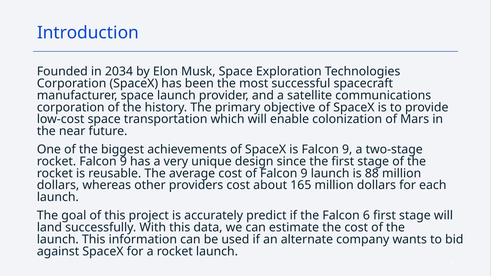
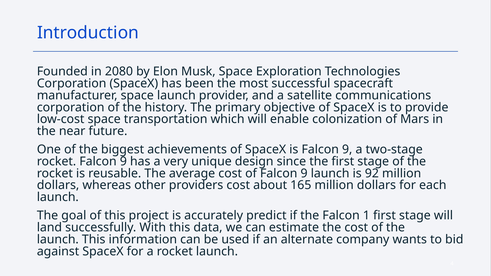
2034: 2034 -> 2080 (119, 72)
88: 88 -> 92 (372, 173)
6: 6 -> 1 (366, 216)
